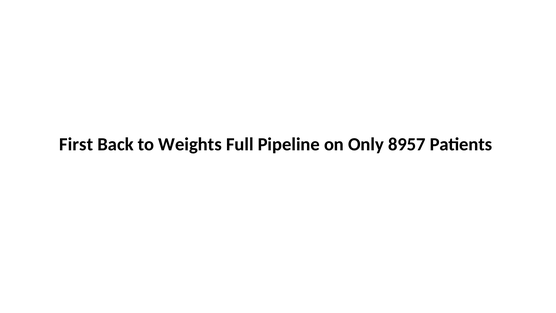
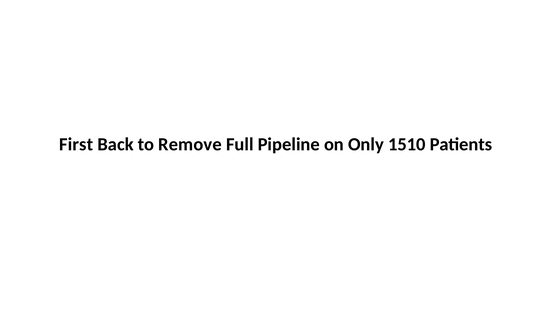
Weights: Weights -> Remove (190, 144)
8957: 8957 -> 1510 (407, 144)
